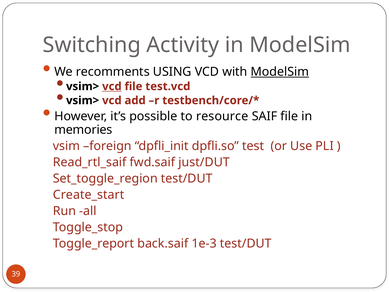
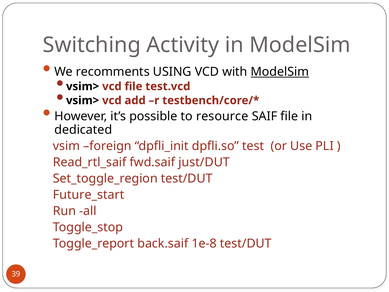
vcd underline: present -> none (112, 86)
memories: memories -> dedicated (83, 130)
Create_start: Create_start -> Future_start (89, 195)
1e-3: 1e-3 -> 1e-8 (204, 243)
